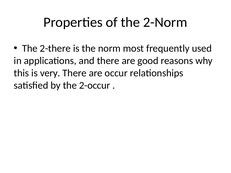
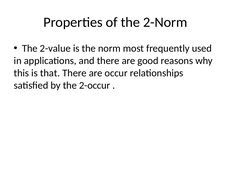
2-there: 2-there -> 2-value (55, 48)
very: very -> that (50, 73)
